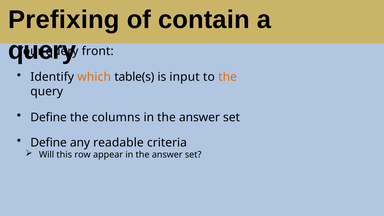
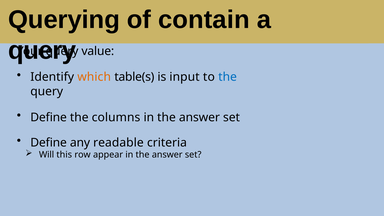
Prefixing: Prefixing -> Querying (64, 20)
front: front -> value (98, 51)
the colour: orange -> blue (228, 77)
